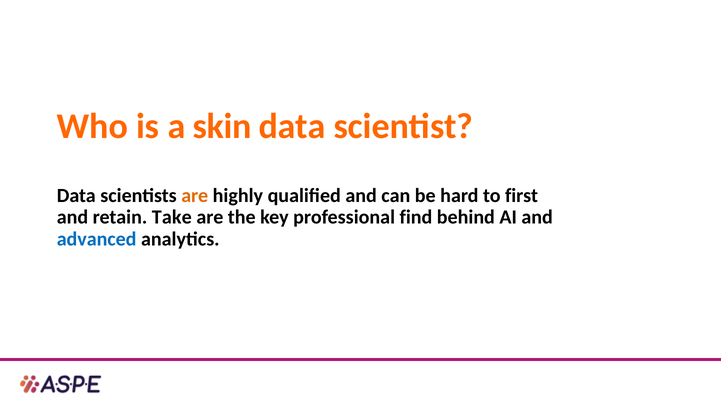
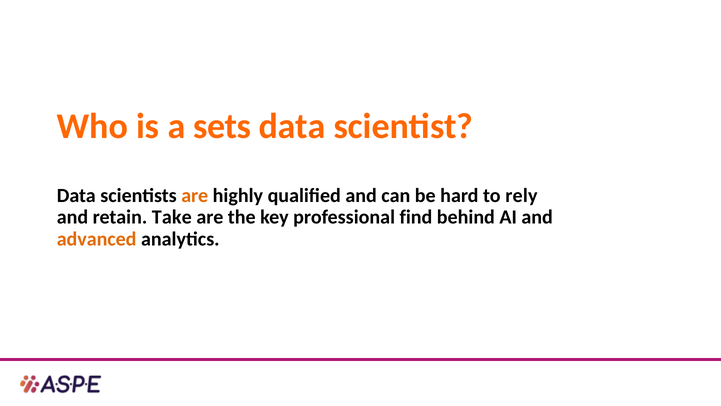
skin: skin -> sets (222, 126)
first: first -> rely (521, 195)
advanced colour: blue -> orange (97, 239)
